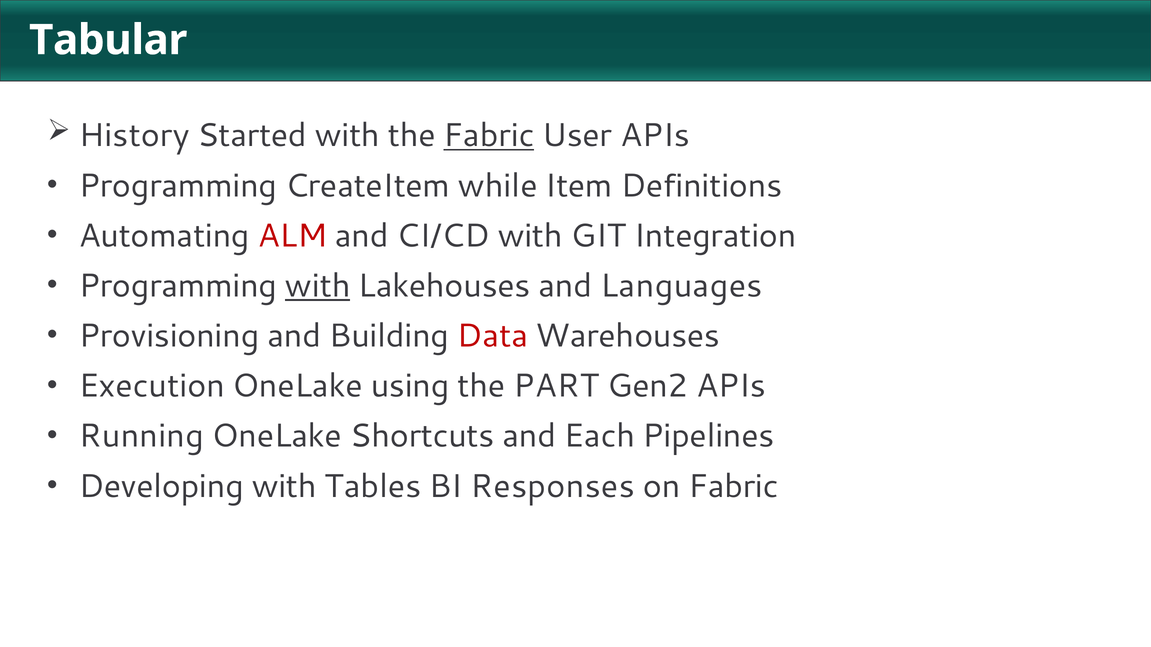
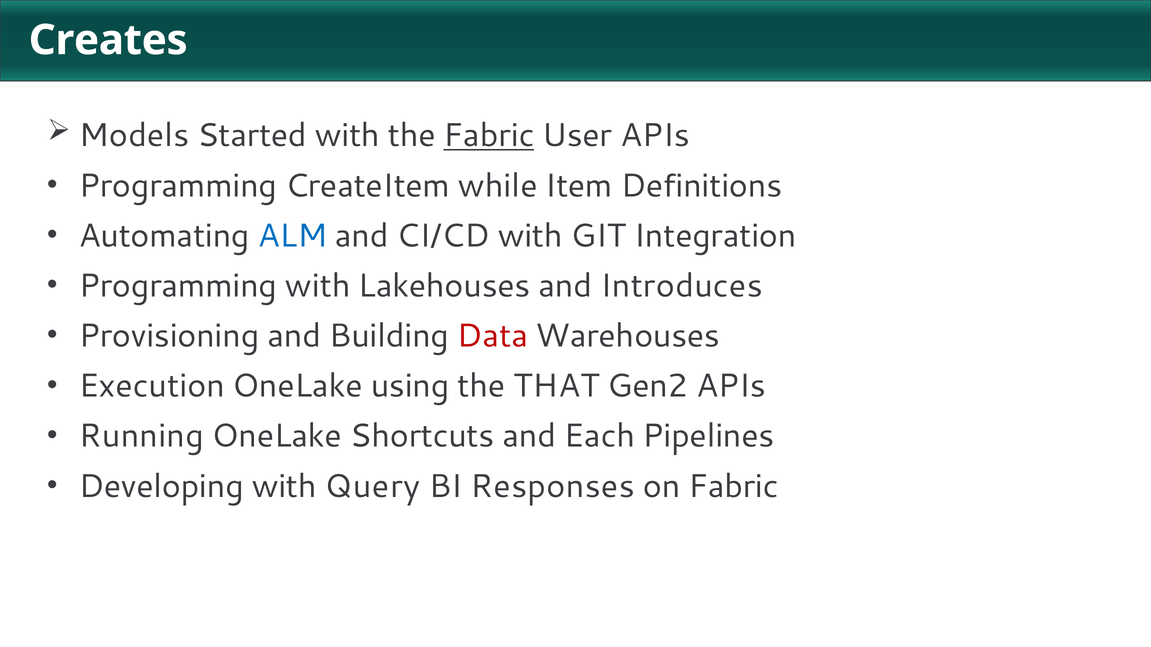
Tabular: Tabular -> Creates (108, 40)
History: History -> Models (134, 136)
ALM colour: red -> blue (293, 236)
with underline: present -> none (318, 286)
Languages: Languages -> Introduces (681, 286)
PART: PART -> THAT (556, 386)
Tables: Tables -> Query (373, 486)
